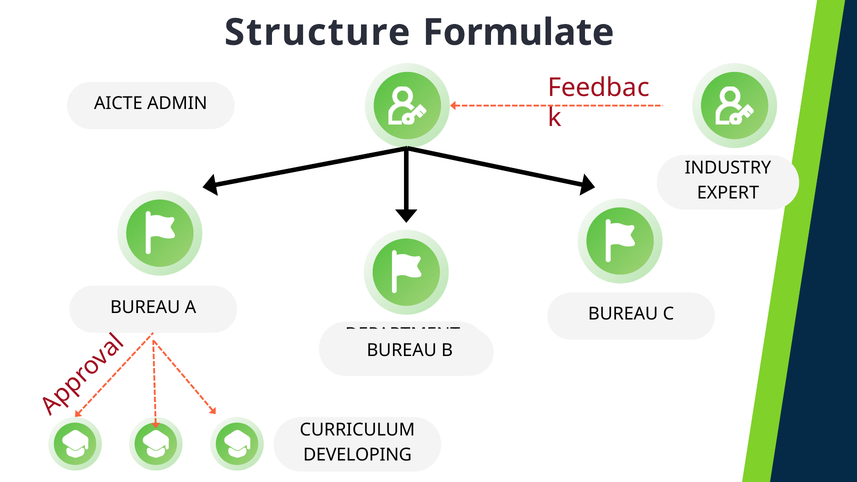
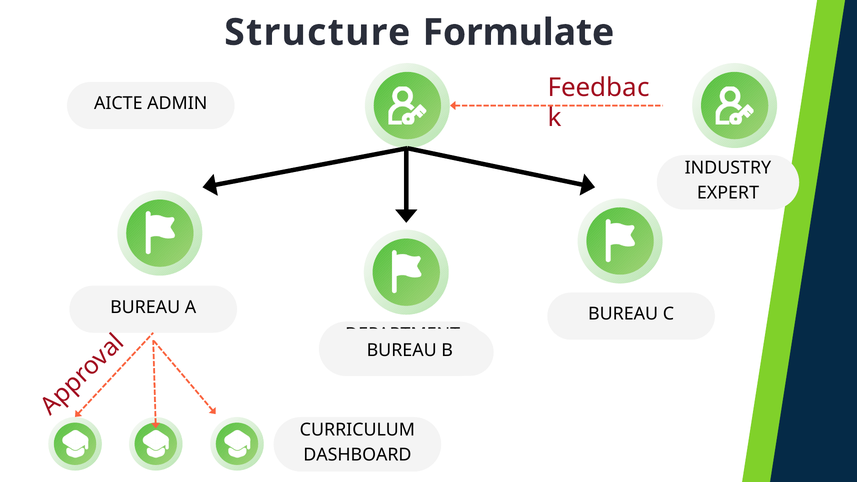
DEVELOPING: DEVELOPING -> DASHBOARD (357, 455)
